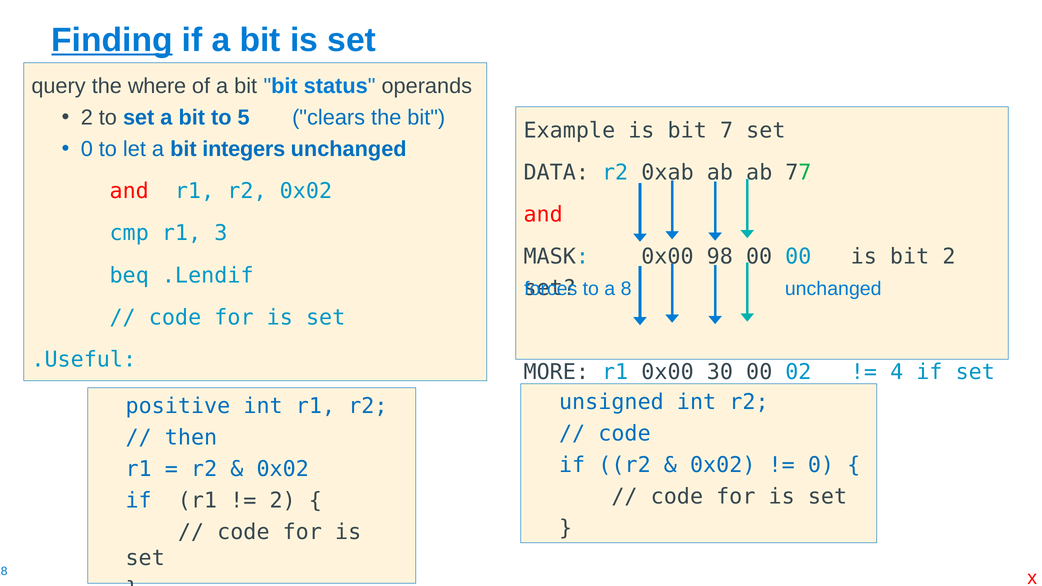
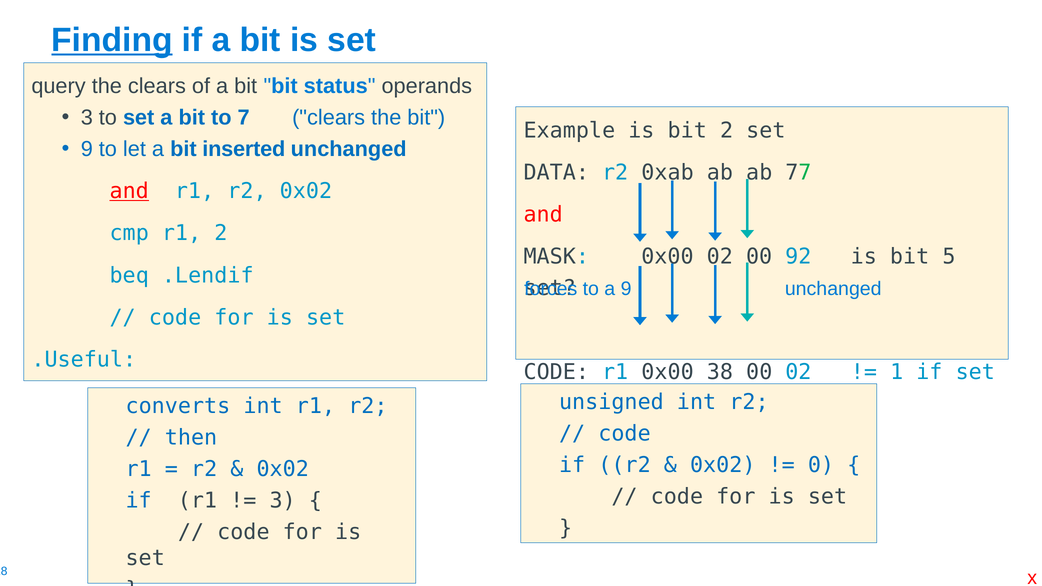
the where: where -> clears (157, 86)
2: 2 -> 3 (87, 118)
5: 5 -> 7 (244, 118)
bit 7: 7 -> 2 (727, 130)
0: 0 -> 9 (87, 149)
integers: integers -> inserted (244, 149)
and underline: none -> present (129, 191)
r1 3: 3 -> 2 (221, 233)
0x00 98: 98 -> 02 (720, 257)
00 00: 00 -> 92 (798, 257)
bit 2: 2 -> 5 (949, 257)
a 8: 8 -> 9 (626, 289)
MORE: MORE -> CODE (556, 372)
30: 30 -> 38 (720, 372)
4: 4 -> 1 (897, 372)
positive: positive -> converts (178, 406)
2: 2 -> 3 (283, 501)
